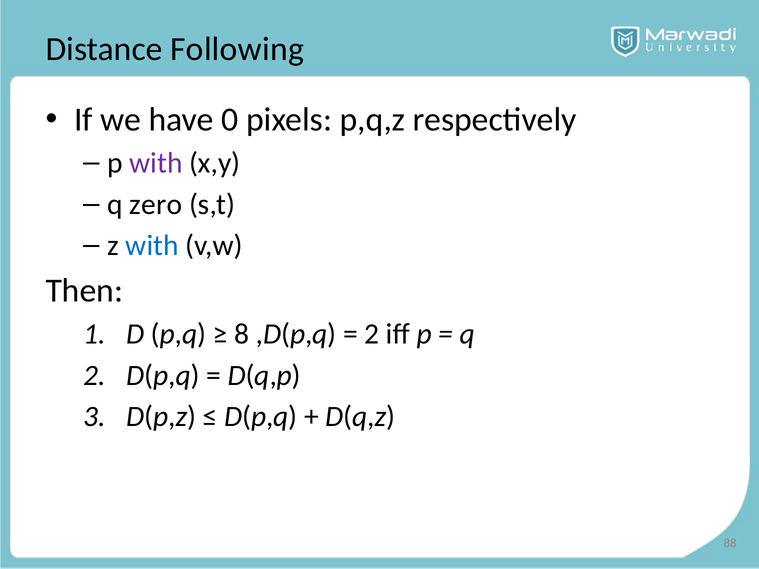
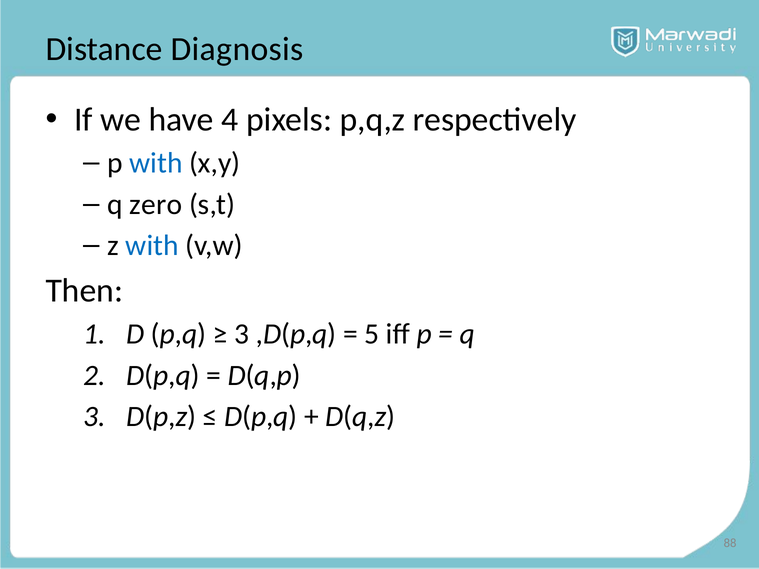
Following: Following -> Diagnosis (237, 49)
0: 0 -> 4 (230, 120)
with colour: purple -> blue (156, 163)
8: 8 -> 3 (242, 334)
2: 2 -> 5 (372, 334)
